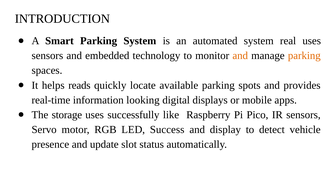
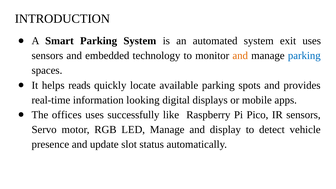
real: real -> exit (288, 41)
parking colour: orange -> blue (304, 56)
storage: storage -> offices (67, 115)
LED Success: Success -> Manage (167, 130)
